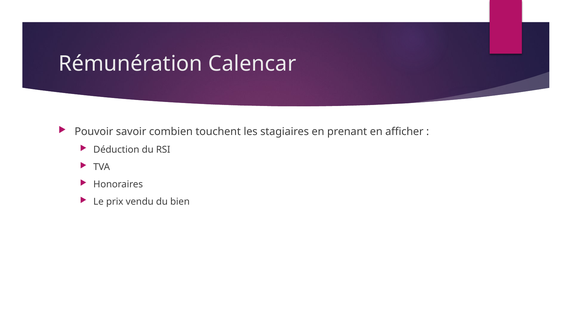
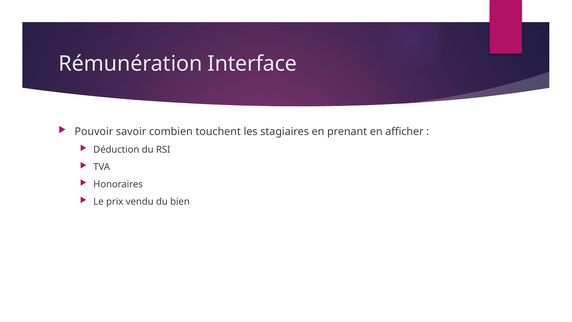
Calencar: Calencar -> Interface (252, 64)
